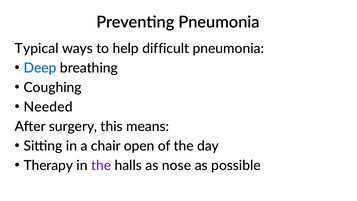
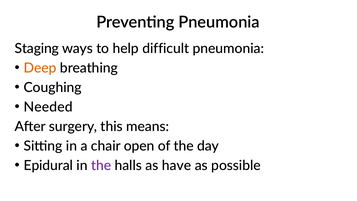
Typical: Typical -> Staging (37, 49)
Deep colour: blue -> orange (40, 68)
Therapy: Therapy -> Epidural (48, 165)
nose: nose -> have (177, 165)
